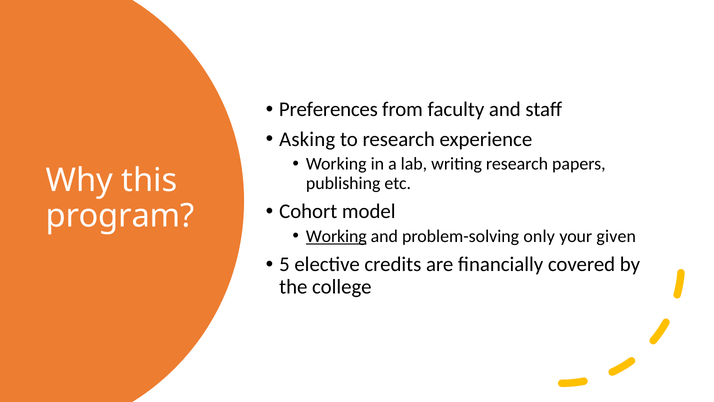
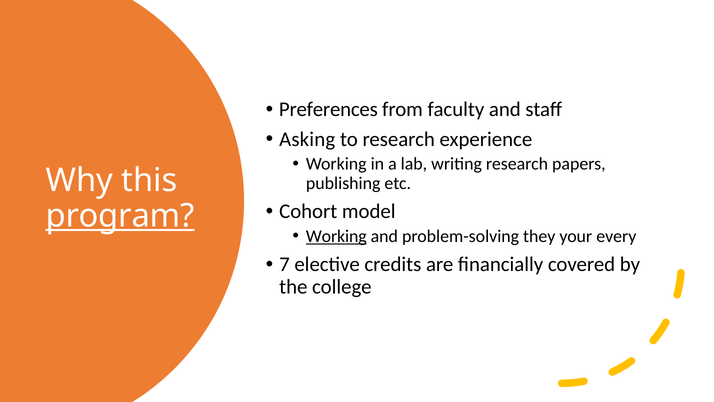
program underline: none -> present (120, 216)
only: only -> they (539, 236)
given: given -> every (616, 236)
5: 5 -> 7 (284, 264)
